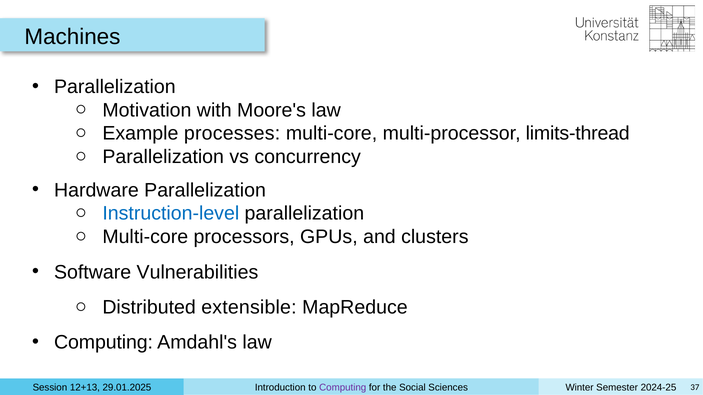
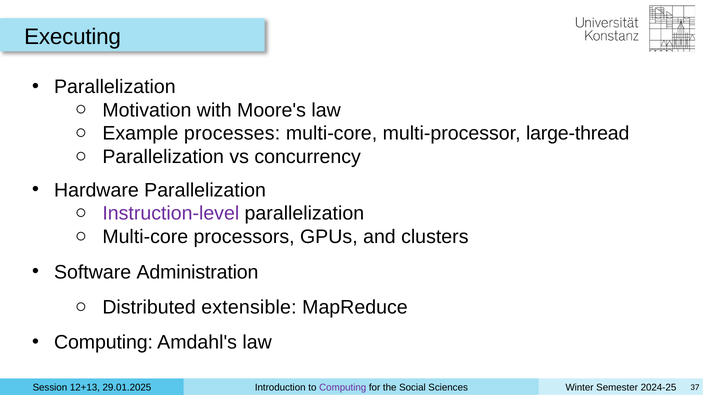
Machines: Machines -> Executing (73, 37)
limits-thread: limits-thread -> large-thread (578, 134)
Instruction-level colour: blue -> purple (171, 214)
Vulnerabilities: Vulnerabilities -> Administration (198, 272)
